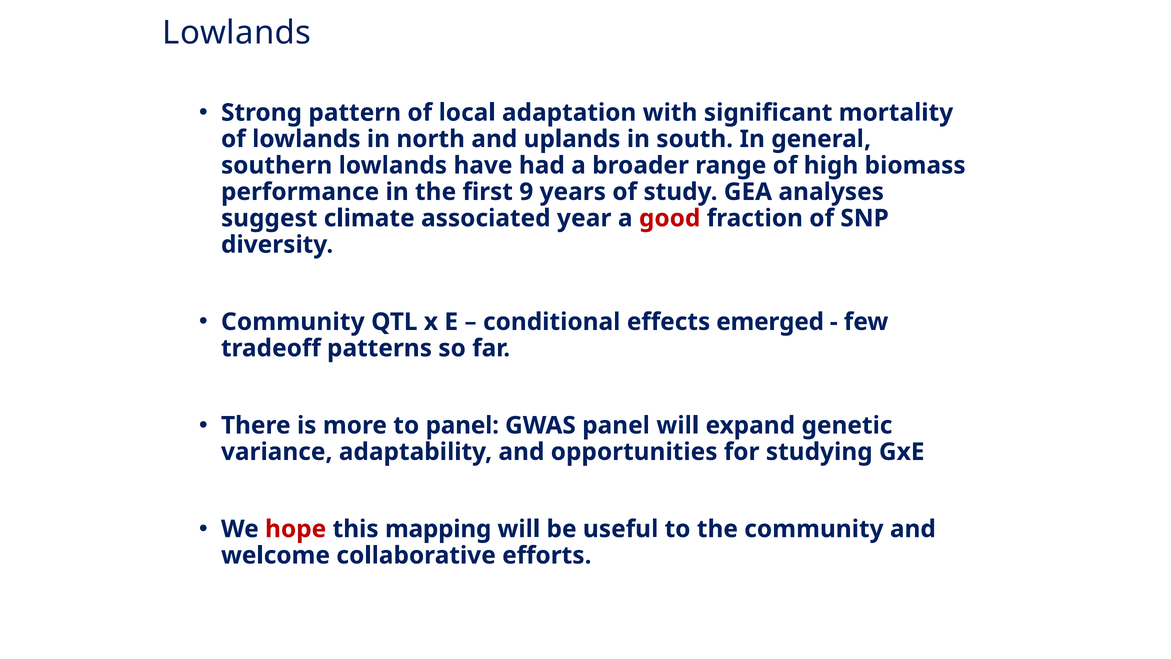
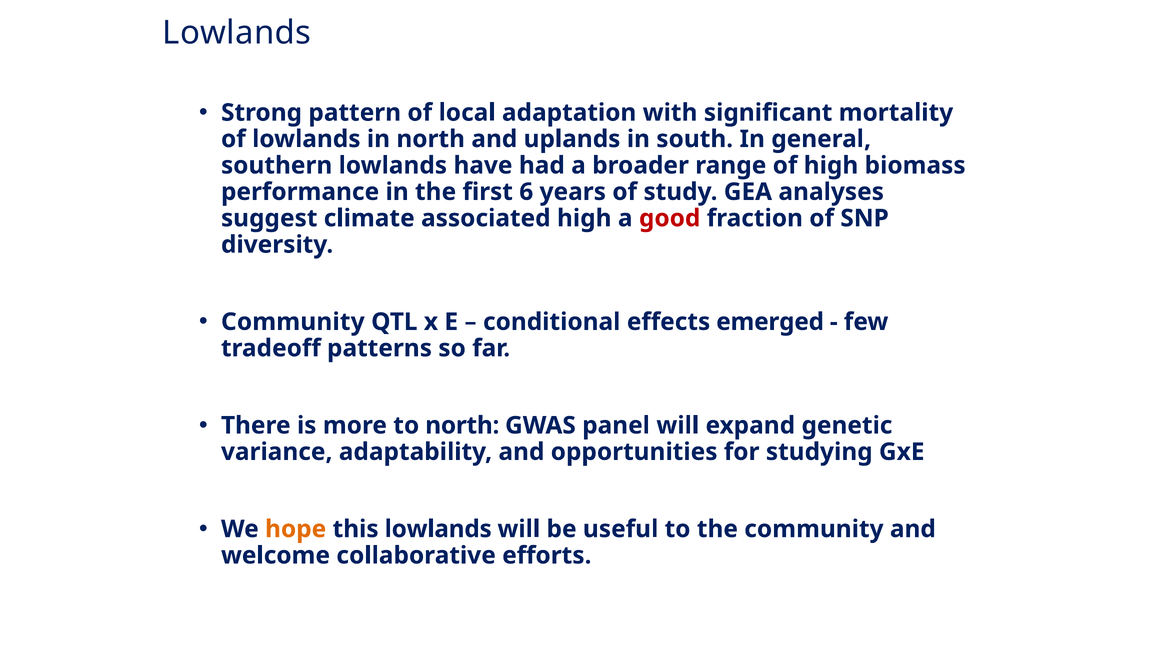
9: 9 -> 6 (526, 192)
associated year: year -> high (584, 218)
to panel: panel -> north (462, 425)
hope colour: red -> orange (296, 529)
this mapping: mapping -> lowlands (438, 529)
